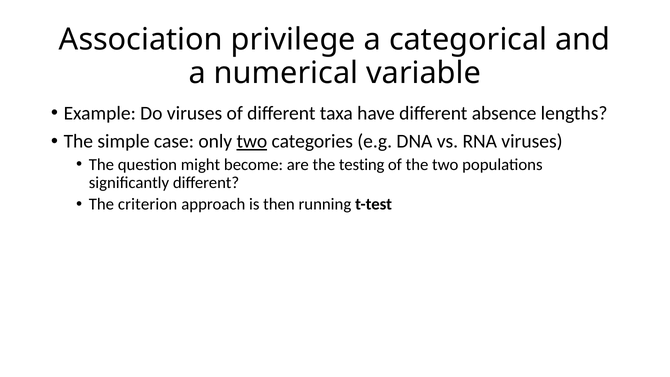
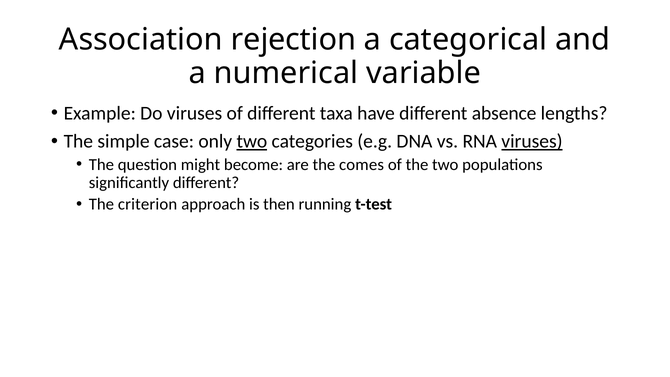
privilege: privilege -> rejection (293, 40)
viruses underline: none -> present (532, 141)
testing: testing -> comes (362, 164)
